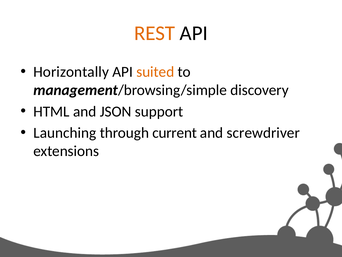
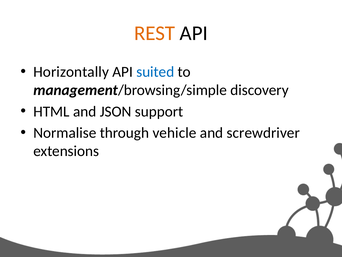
suited colour: orange -> blue (155, 72)
Launching: Launching -> Normalise (65, 133)
current: current -> vehicle (174, 133)
